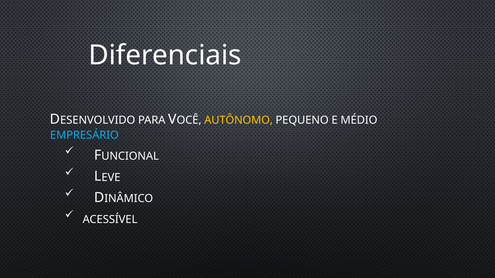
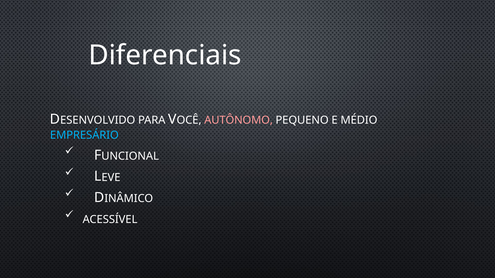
AUTÔNOMO colour: yellow -> pink (239, 120)
